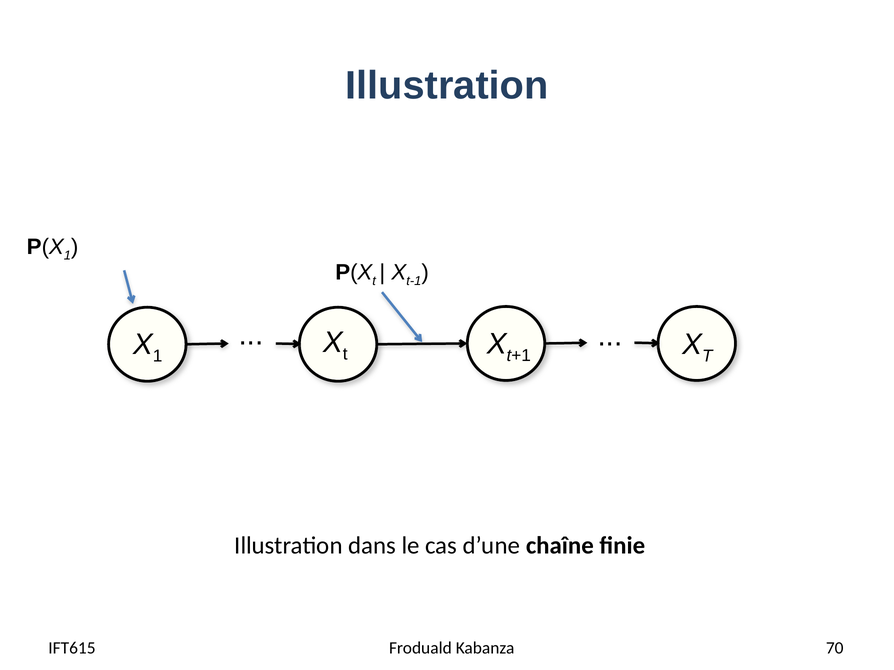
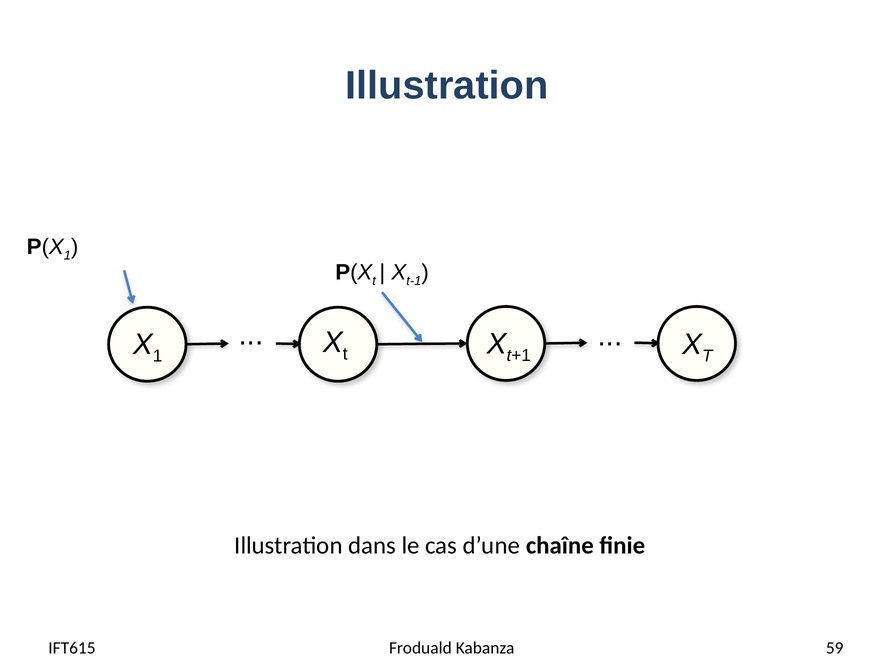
70: 70 -> 59 (835, 648)
